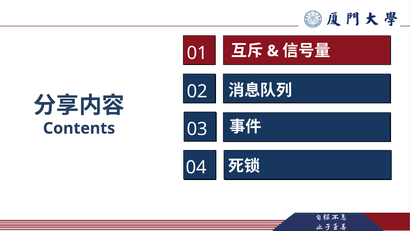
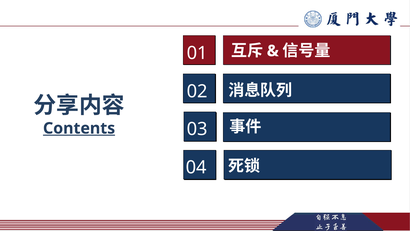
Contents underline: none -> present (79, 128)
